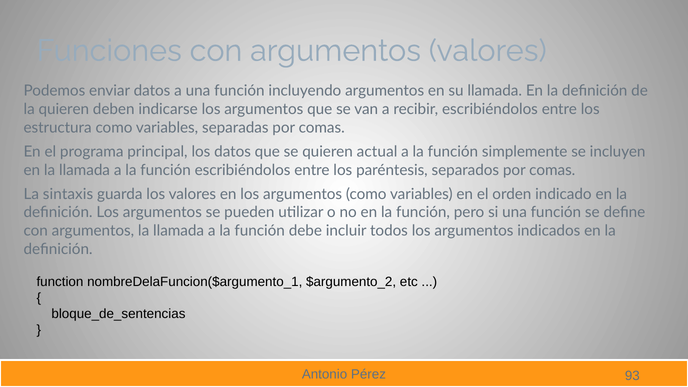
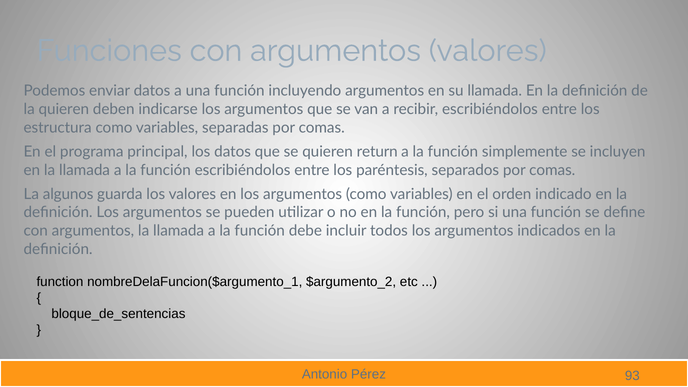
actual: actual -> return (377, 152)
sintaxis: sintaxis -> algunos (68, 194)
